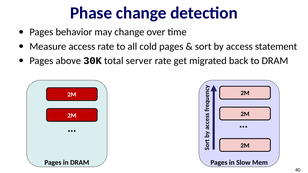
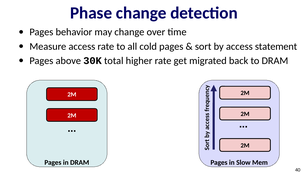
server: server -> higher (139, 61)
